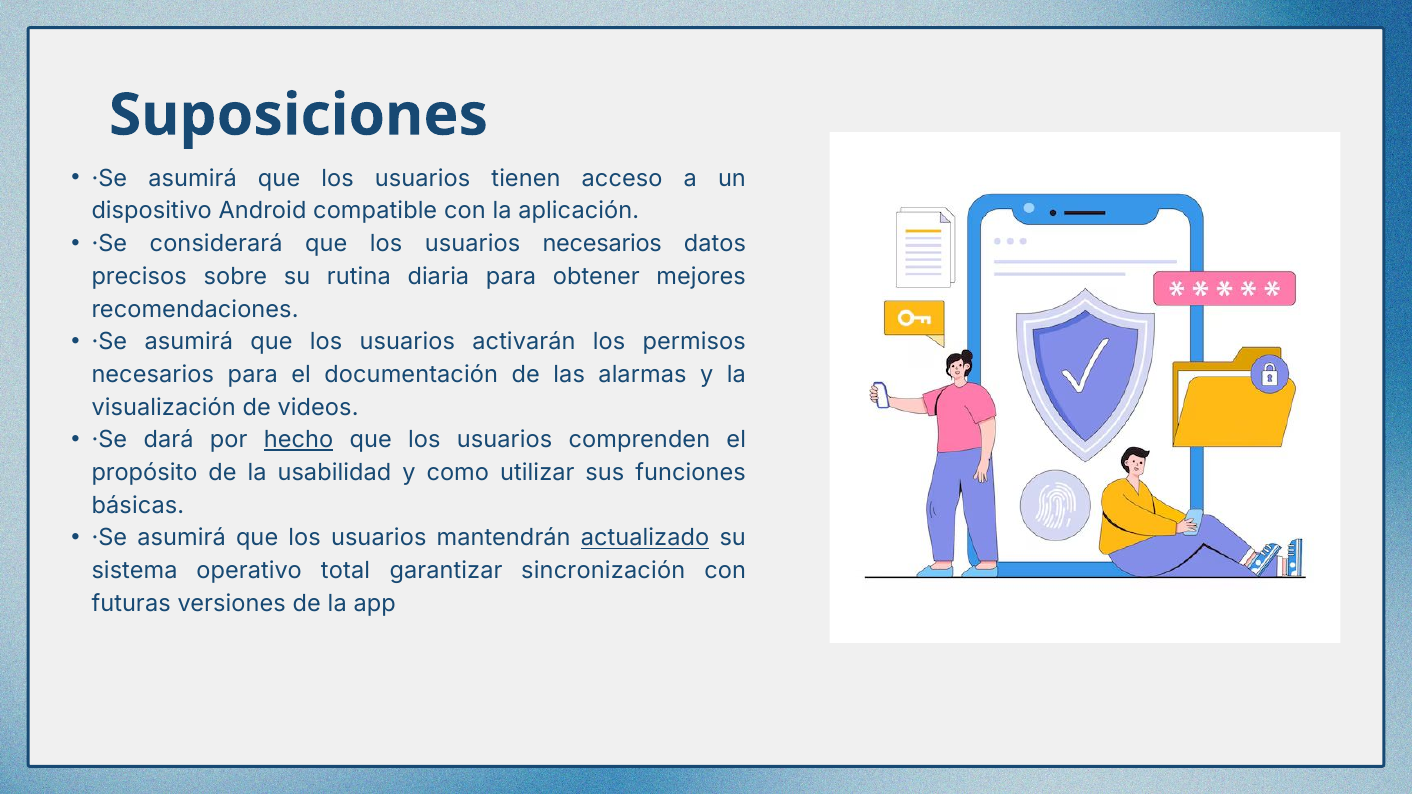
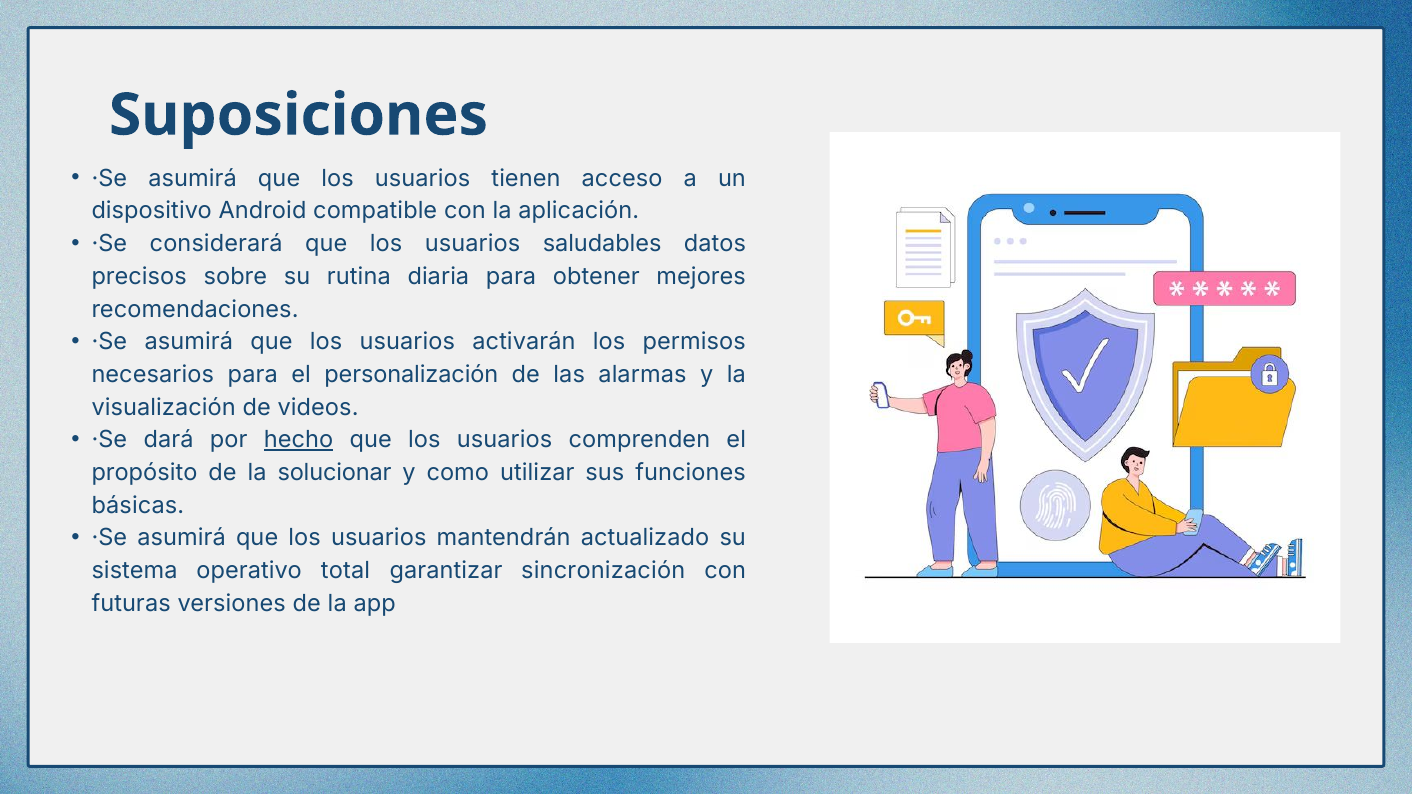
usuarios necesarios: necesarios -> saludables (602, 244)
documentación: documentación -> personalización (411, 375)
usabilidad: usabilidad -> solucionar (335, 473)
actualizado underline: present -> none (645, 538)
